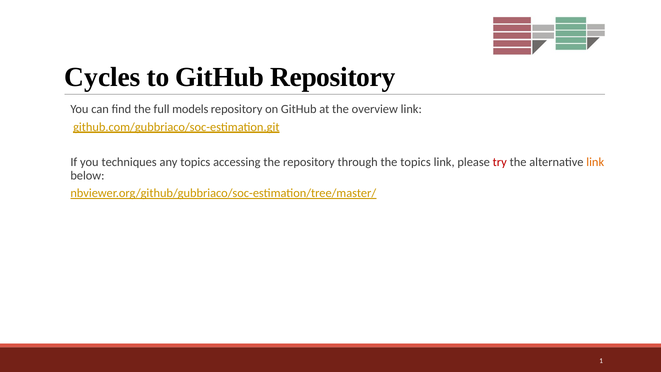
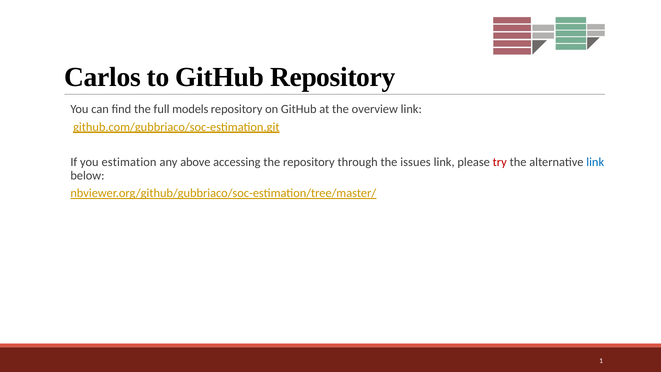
Cycles: Cycles -> Carlos (103, 77)
techniques: techniques -> estimation (129, 162)
any topics: topics -> above (195, 162)
the topics: topics -> issues (415, 162)
link colour: orange -> blue (595, 162)
